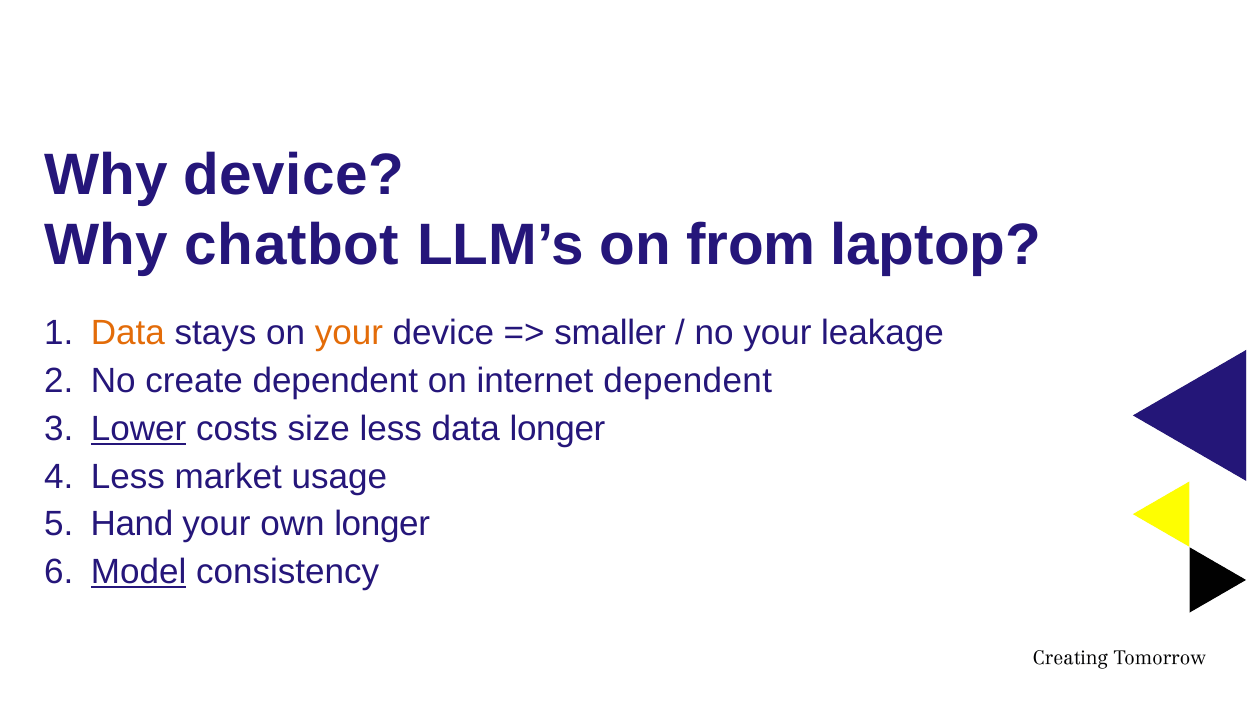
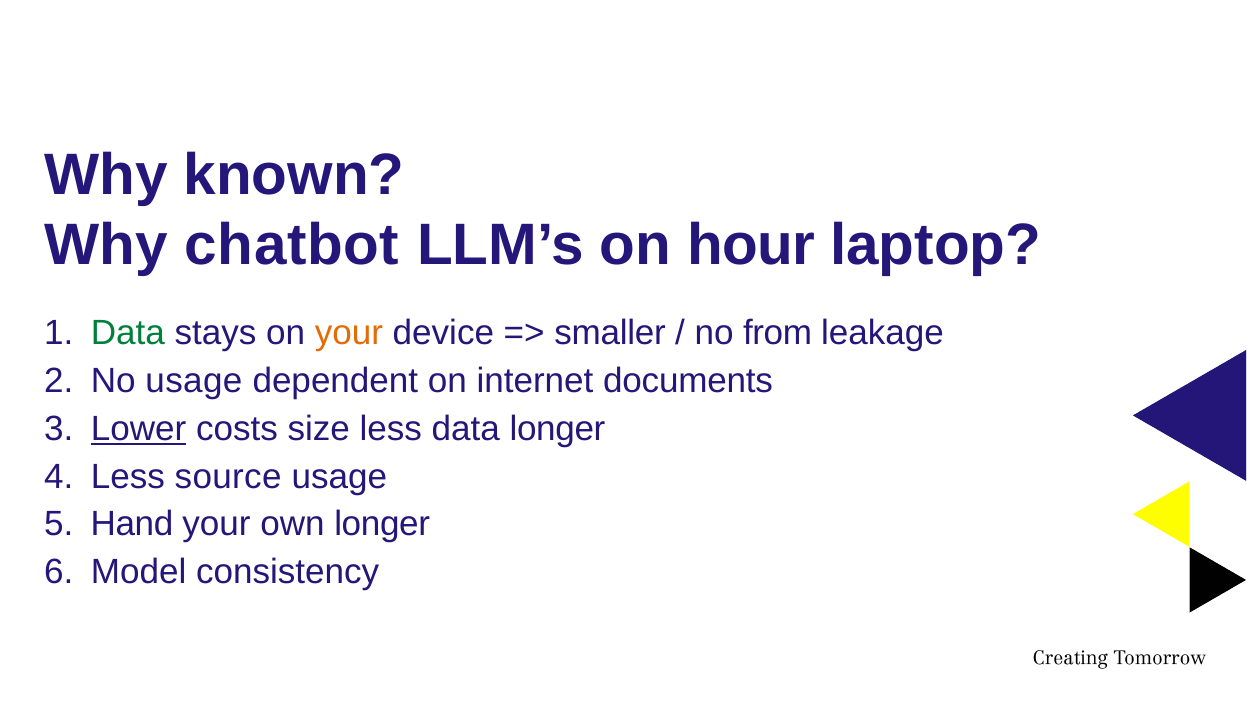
Why device: device -> known (294, 175)
from: from -> hour (751, 245)
Data colour: orange -> green (128, 333)
no your: your -> from (778, 333)
No create: create -> usage (194, 381)
internet dependent: dependent -> documents (688, 381)
market: market -> source (228, 477)
Model underline: present -> none (139, 573)
